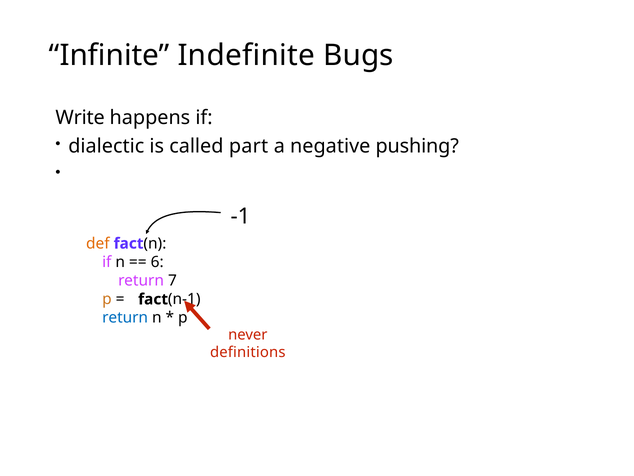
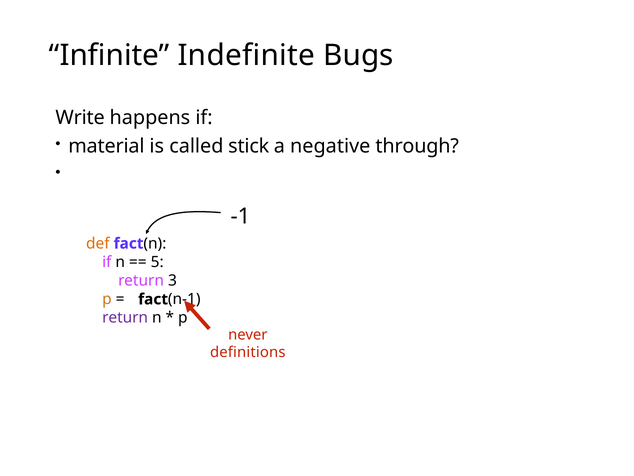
dialectic: dialectic -> material (106, 146)
part: part -> stick (249, 146)
pushing: pushing -> through (417, 146)
6: 6 -> 5 (157, 262)
7: 7 -> 3 (173, 280)
return colour: blue -> purple (125, 318)
